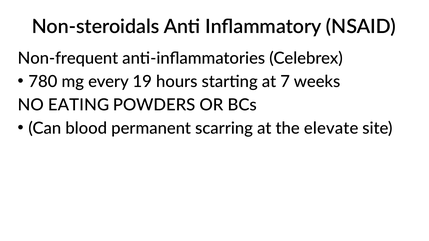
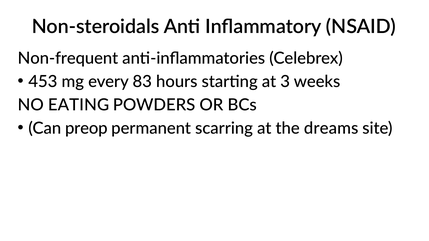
780: 780 -> 453 (43, 82)
19: 19 -> 83 (142, 82)
7: 7 -> 3 (285, 82)
blood: blood -> preop (86, 129)
elevate: elevate -> dreams (331, 129)
